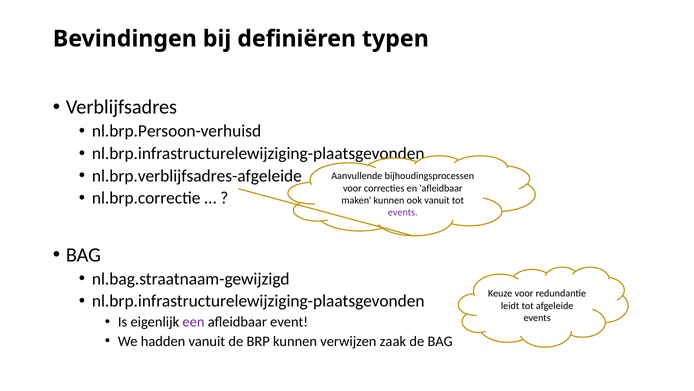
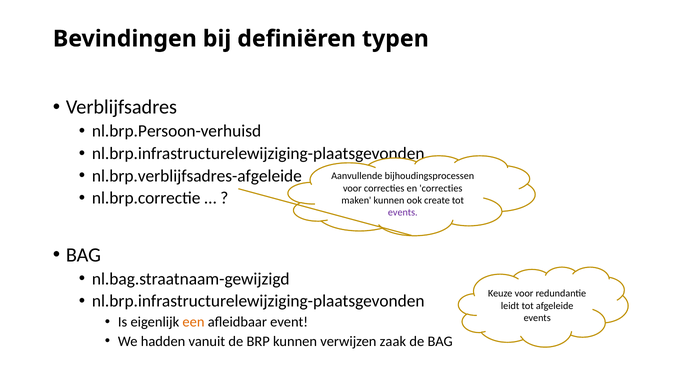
en afleidbaar: afleidbaar -> correcties (441, 188)
ook vanuit: vanuit -> create (437, 200)
een colour: purple -> orange (193, 321)
